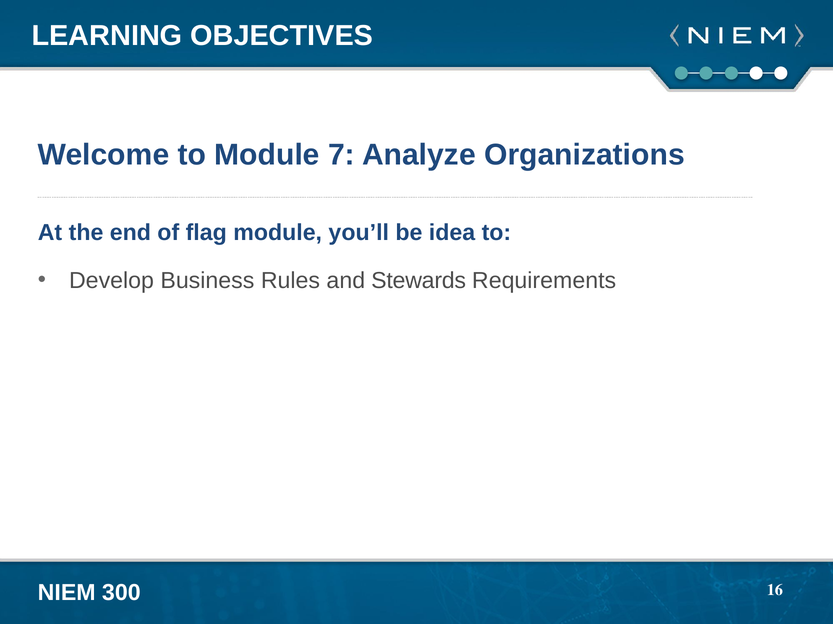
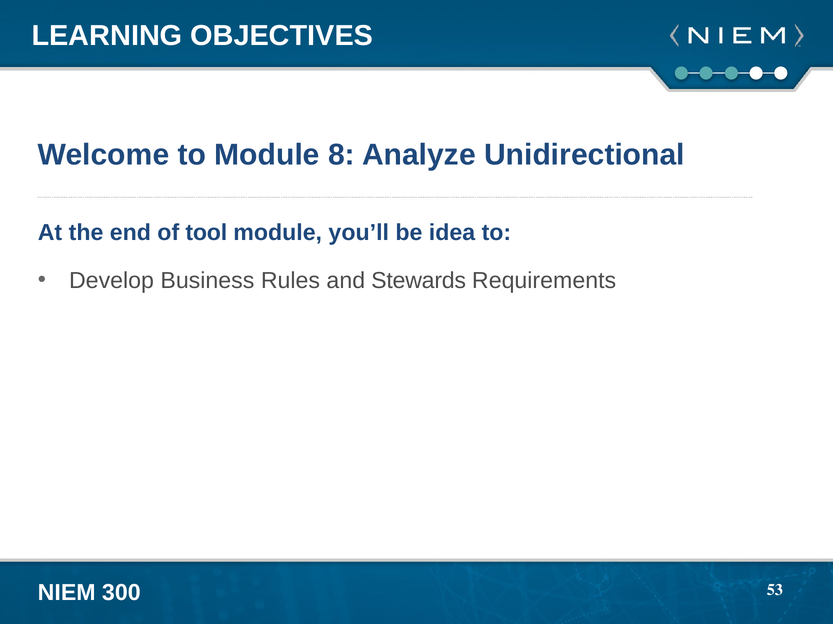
7: 7 -> 8 (341, 155)
Organizations: Organizations -> Unidirectional (584, 155)
flag: flag -> tool (206, 233)
16: 16 -> 53 (775, 591)
